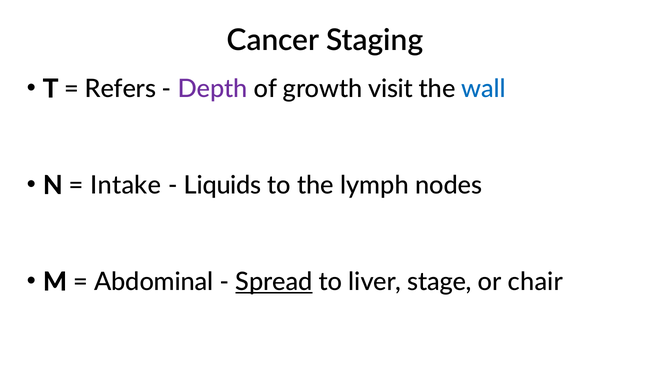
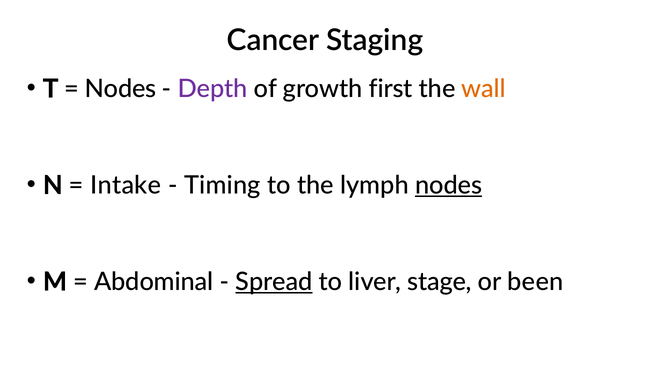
Refers: Refers -> Nodes (120, 89)
visit: visit -> first (391, 89)
wall colour: blue -> orange (484, 89)
Liquids: Liquids -> Timing (222, 185)
nodes underline: none -> present (449, 185)
chair: chair -> been (535, 282)
